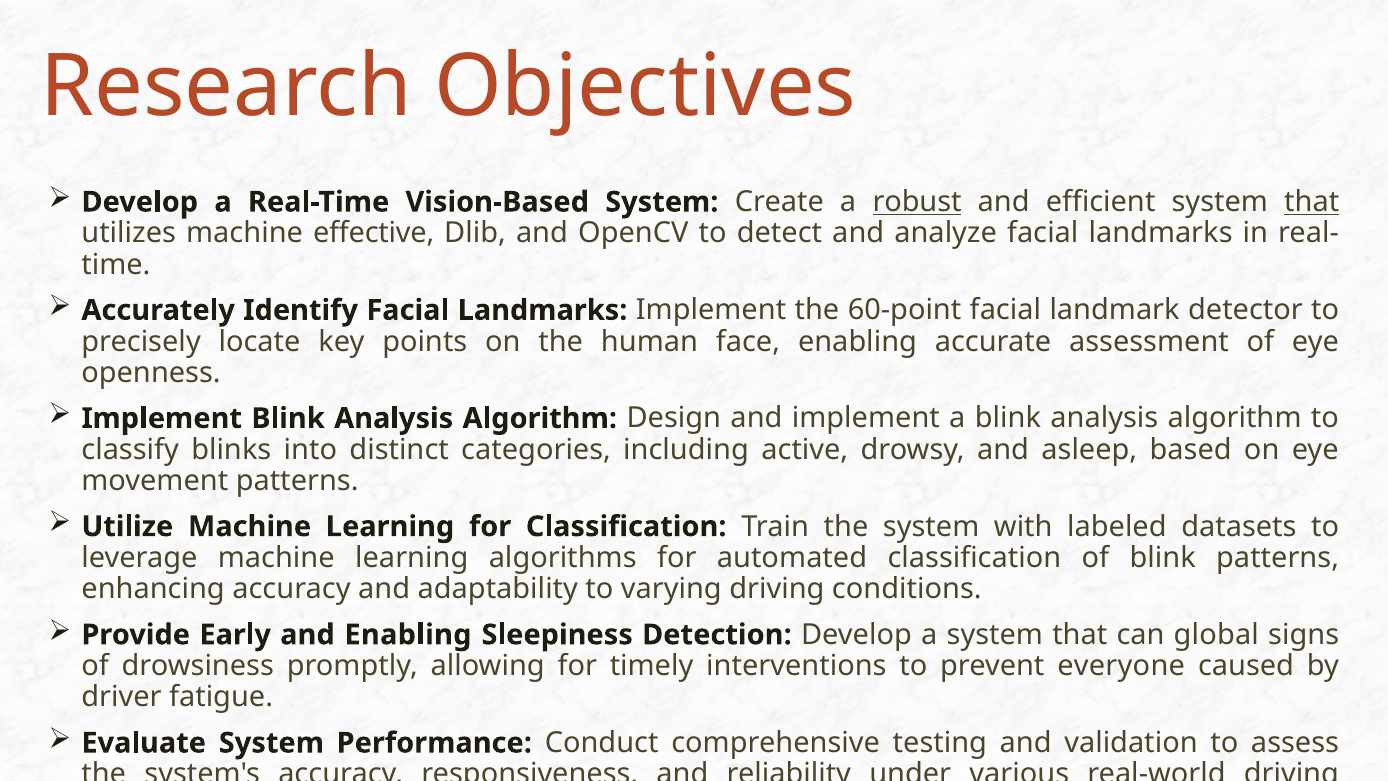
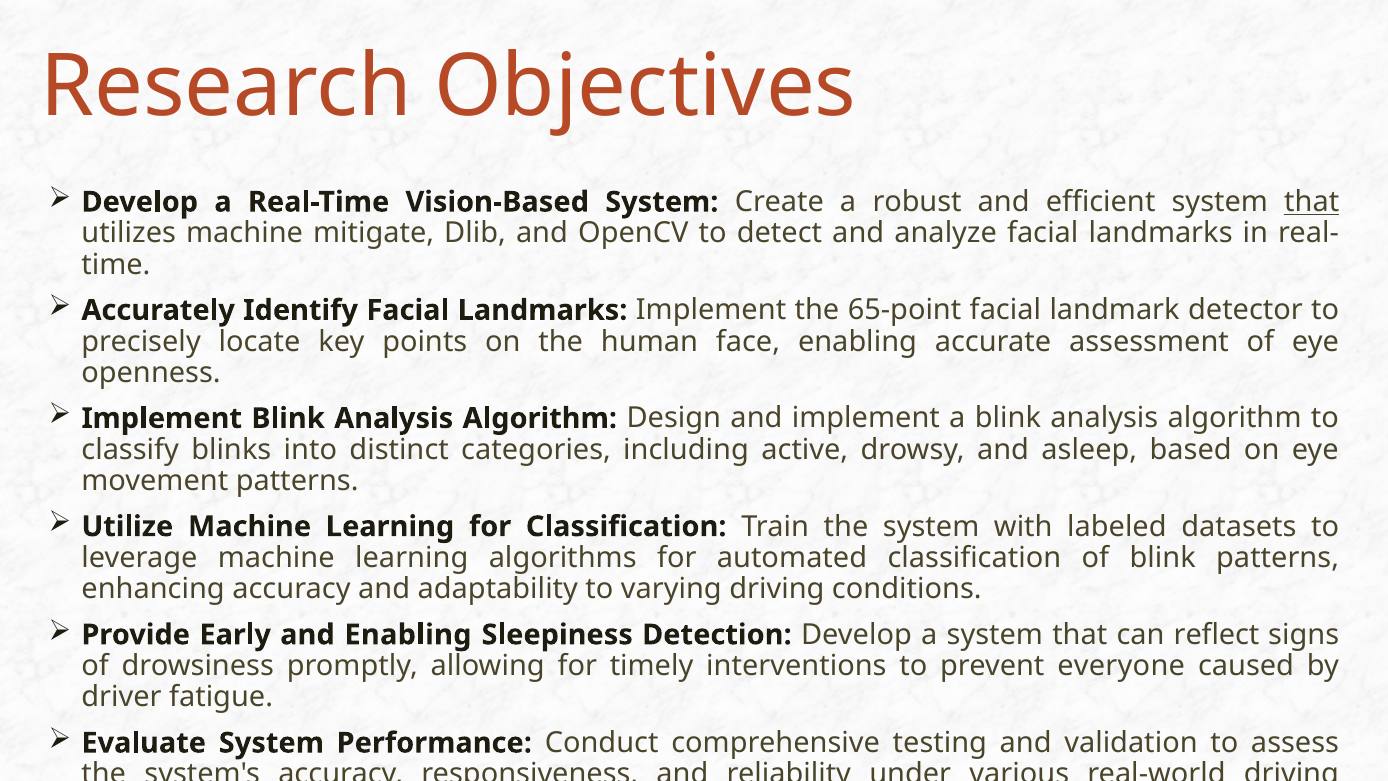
robust underline: present -> none (917, 202)
effective: effective -> mitigate (374, 233)
60-point: 60-point -> 65-point (905, 310)
global: global -> reflect (1216, 635)
